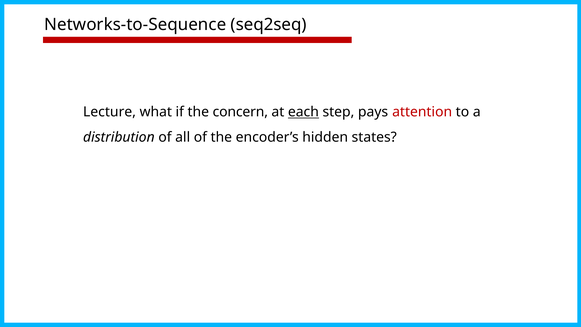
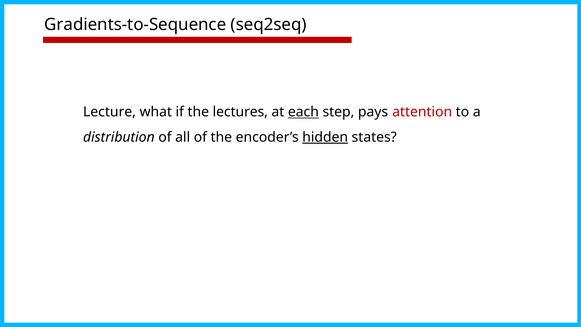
Networks-to-Sequence: Networks-to-Sequence -> Gradients-to-Sequence (135, 24)
concern: concern -> lectures (240, 112)
hidden underline: none -> present (325, 137)
